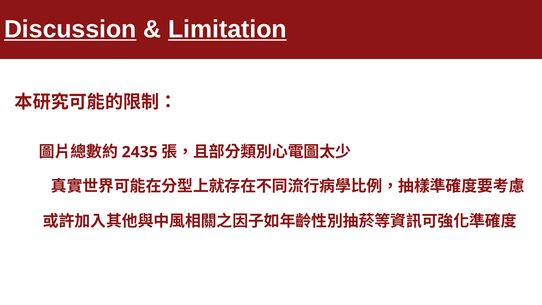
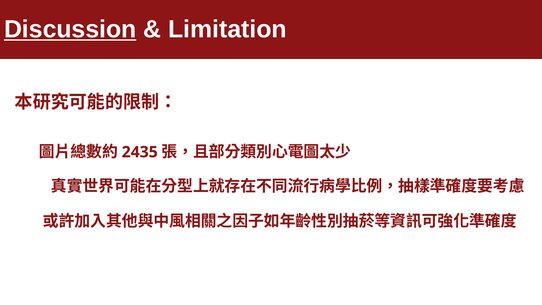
Limitation underline: present -> none (227, 29)
